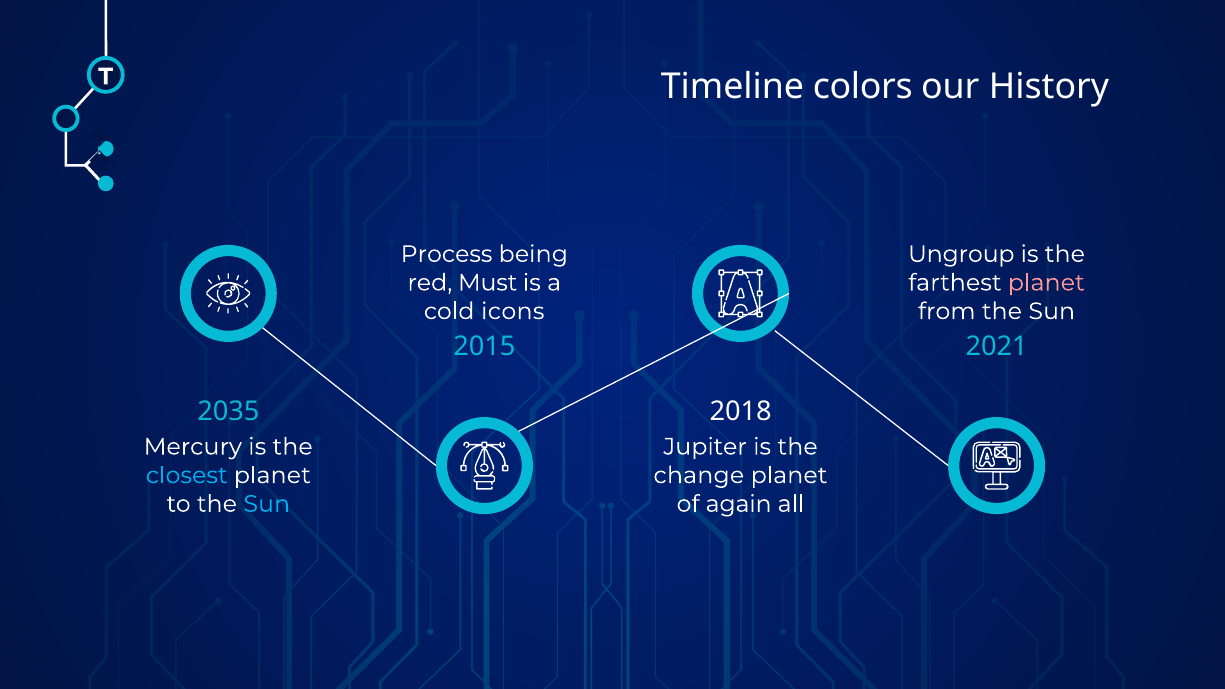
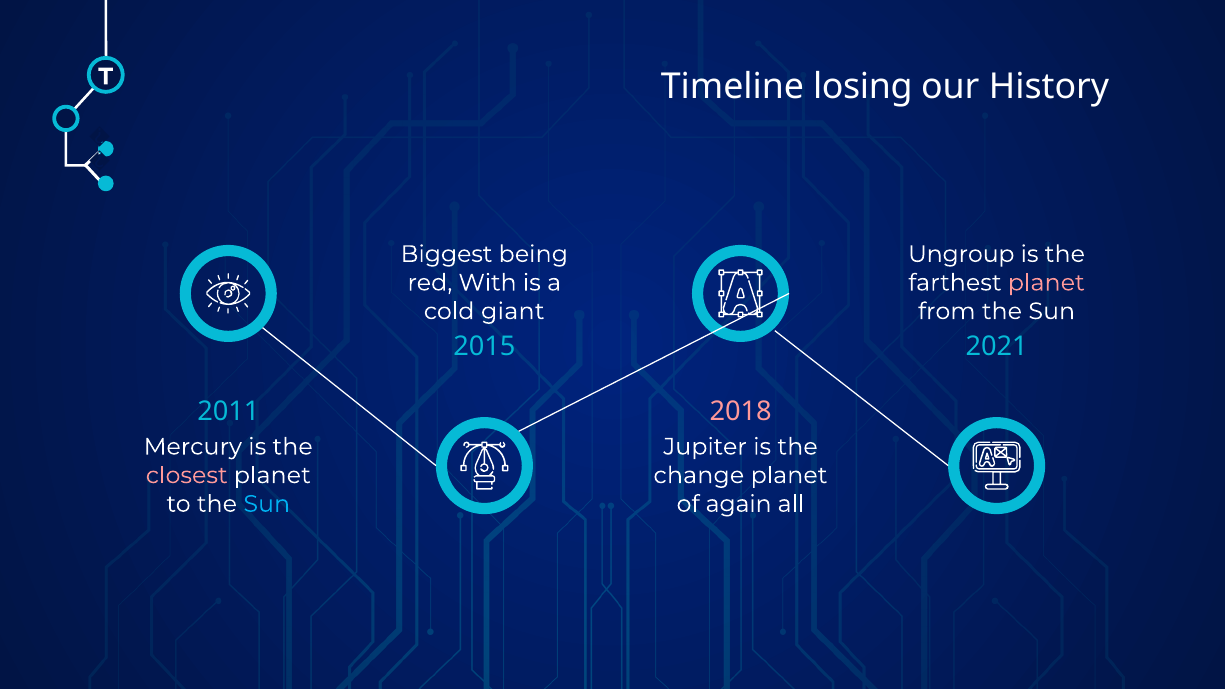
colors: colors -> losing (863, 87)
Process: Process -> Biggest (447, 254)
Must: Must -> With (488, 283)
icons: icons -> giant (513, 311)
2035: 2035 -> 2011 (228, 411)
2018 colour: white -> pink (741, 411)
closest colour: light blue -> pink (187, 475)
